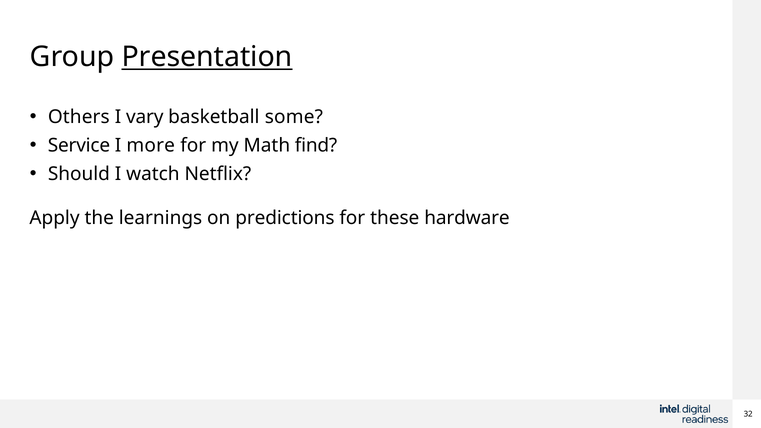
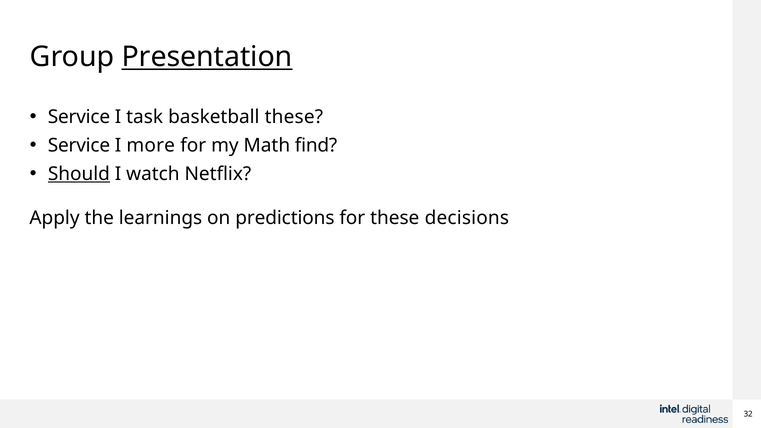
Others: Others -> Service (79, 117)
vary: vary -> task (145, 117)
basketball some: some -> these (294, 117)
Should underline: none -> present (79, 174)
hardware: hardware -> decisions (467, 218)
